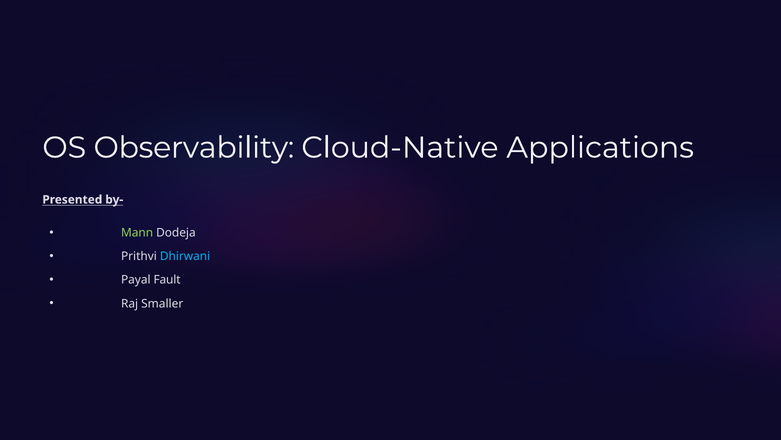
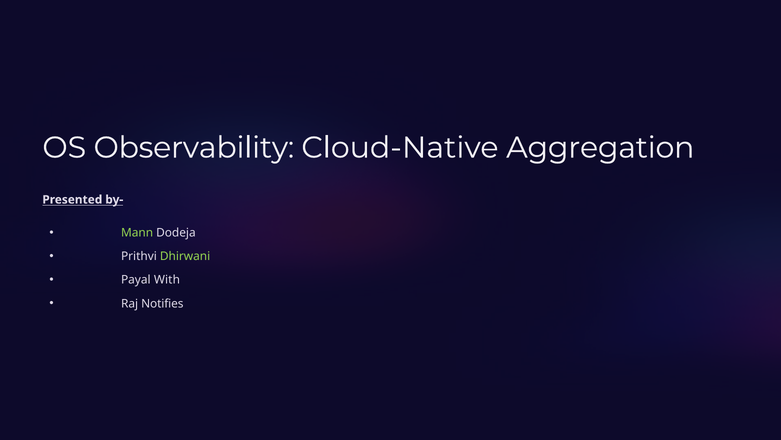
Applications: Applications -> Aggregation (600, 147)
Dhirwani colour: light blue -> light green (185, 256)
Fault: Fault -> With (167, 280)
Smaller: Smaller -> Notifies (162, 303)
